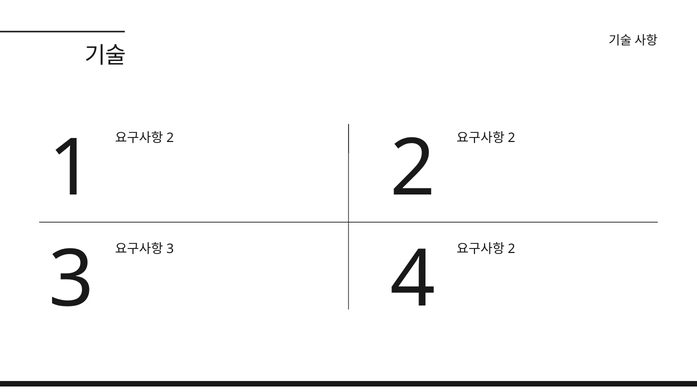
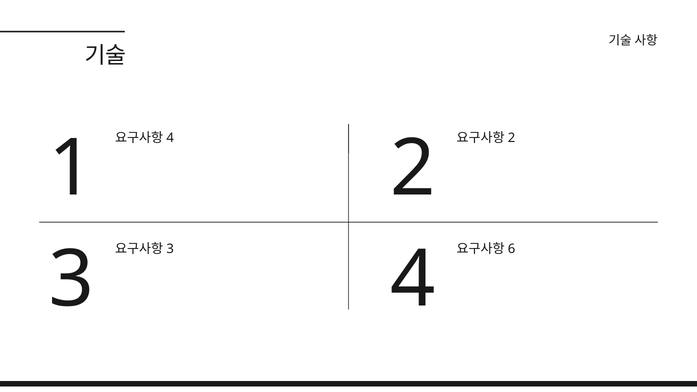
2: 2 -> 4 (170, 138)
2: 2 -> 6 (512, 249)
